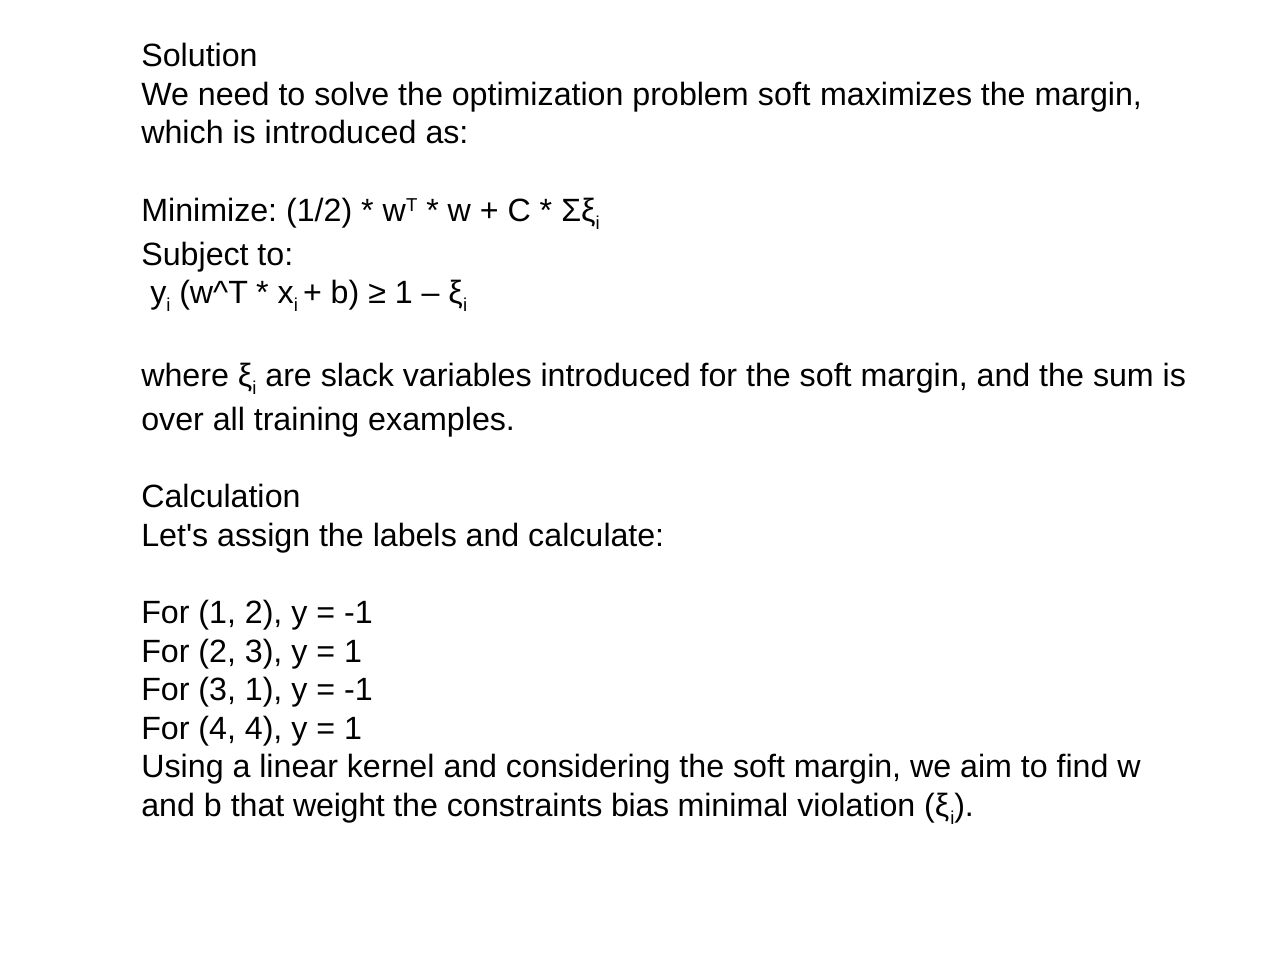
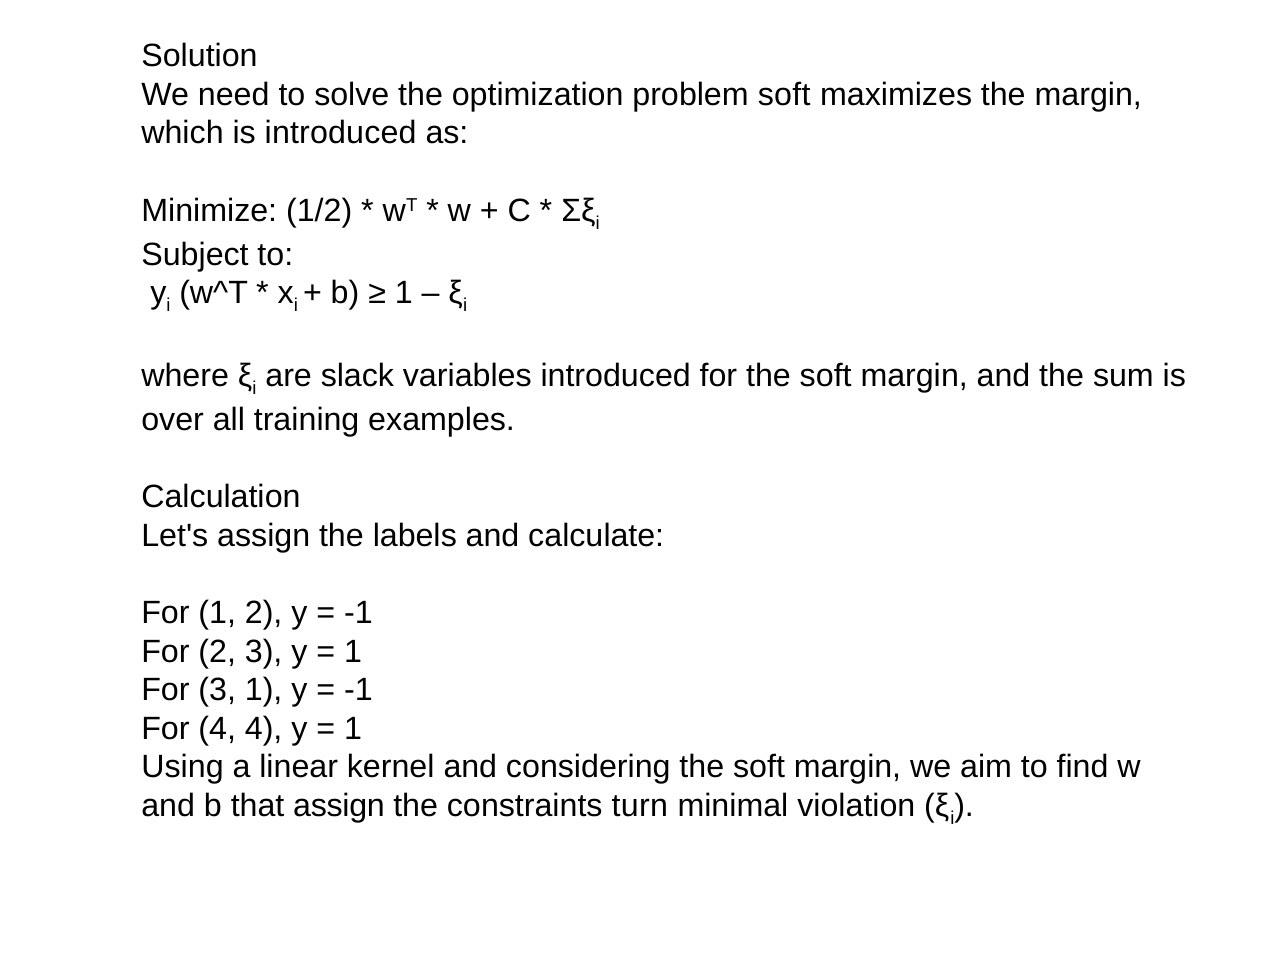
that weight: weight -> assign (339, 806)
bias: bias -> turn (640, 806)
